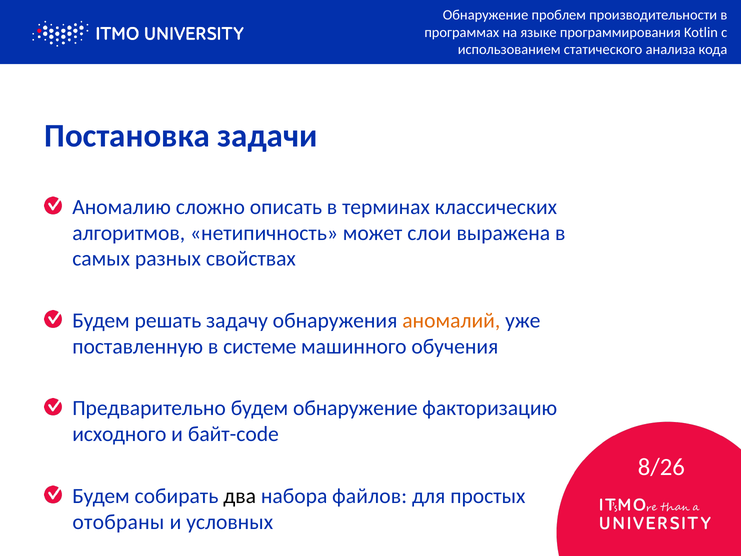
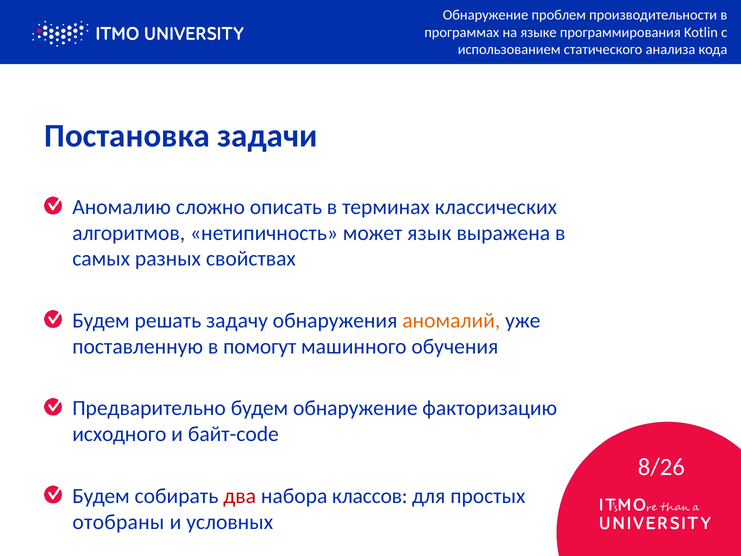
слои: слои -> язык (429, 233)
системе: системе -> помогут (260, 346)
два colour: black -> red (240, 496)
файлов: файлов -> классов (370, 496)
